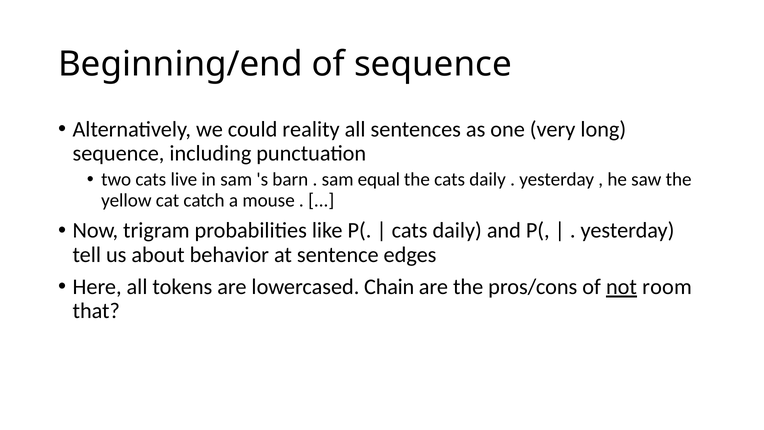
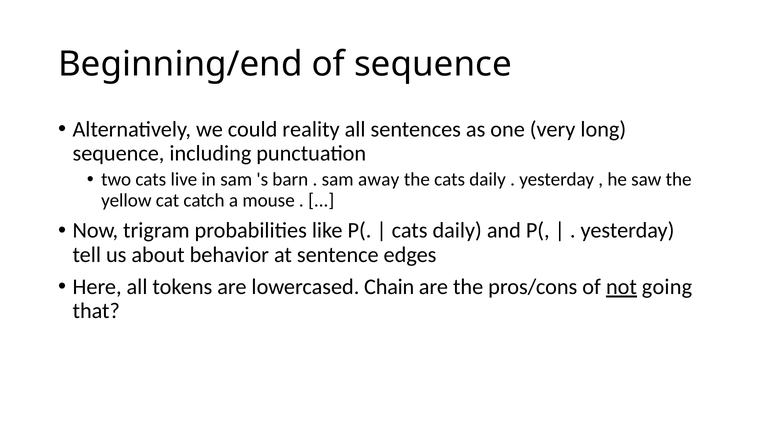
equal: equal -> away (379, 180)
room: room -> going (667, 287)
